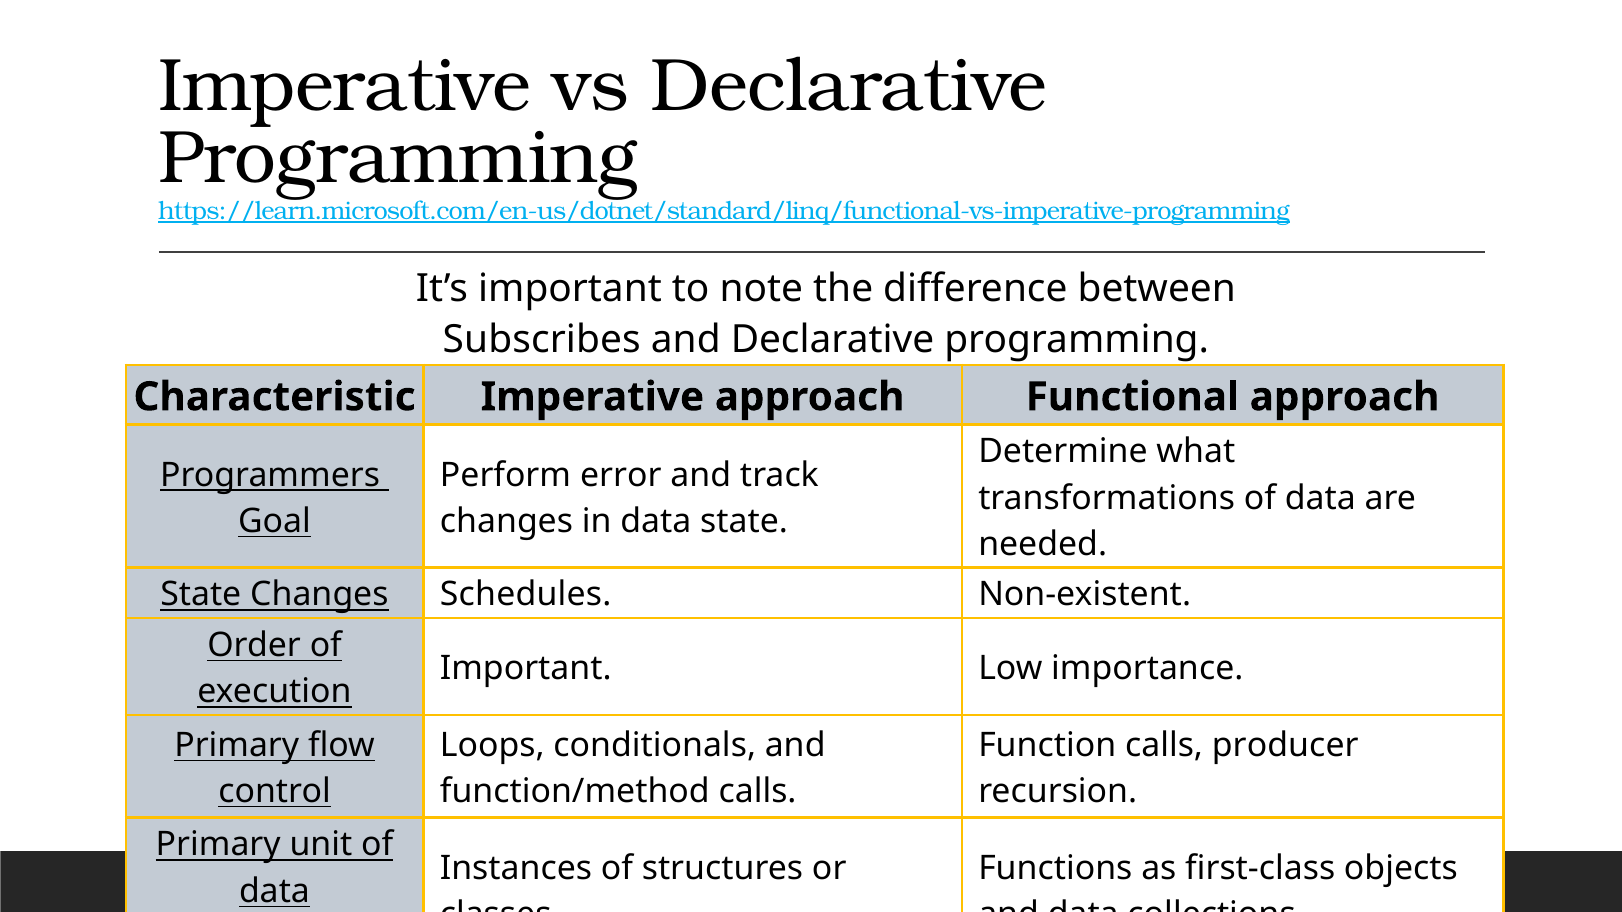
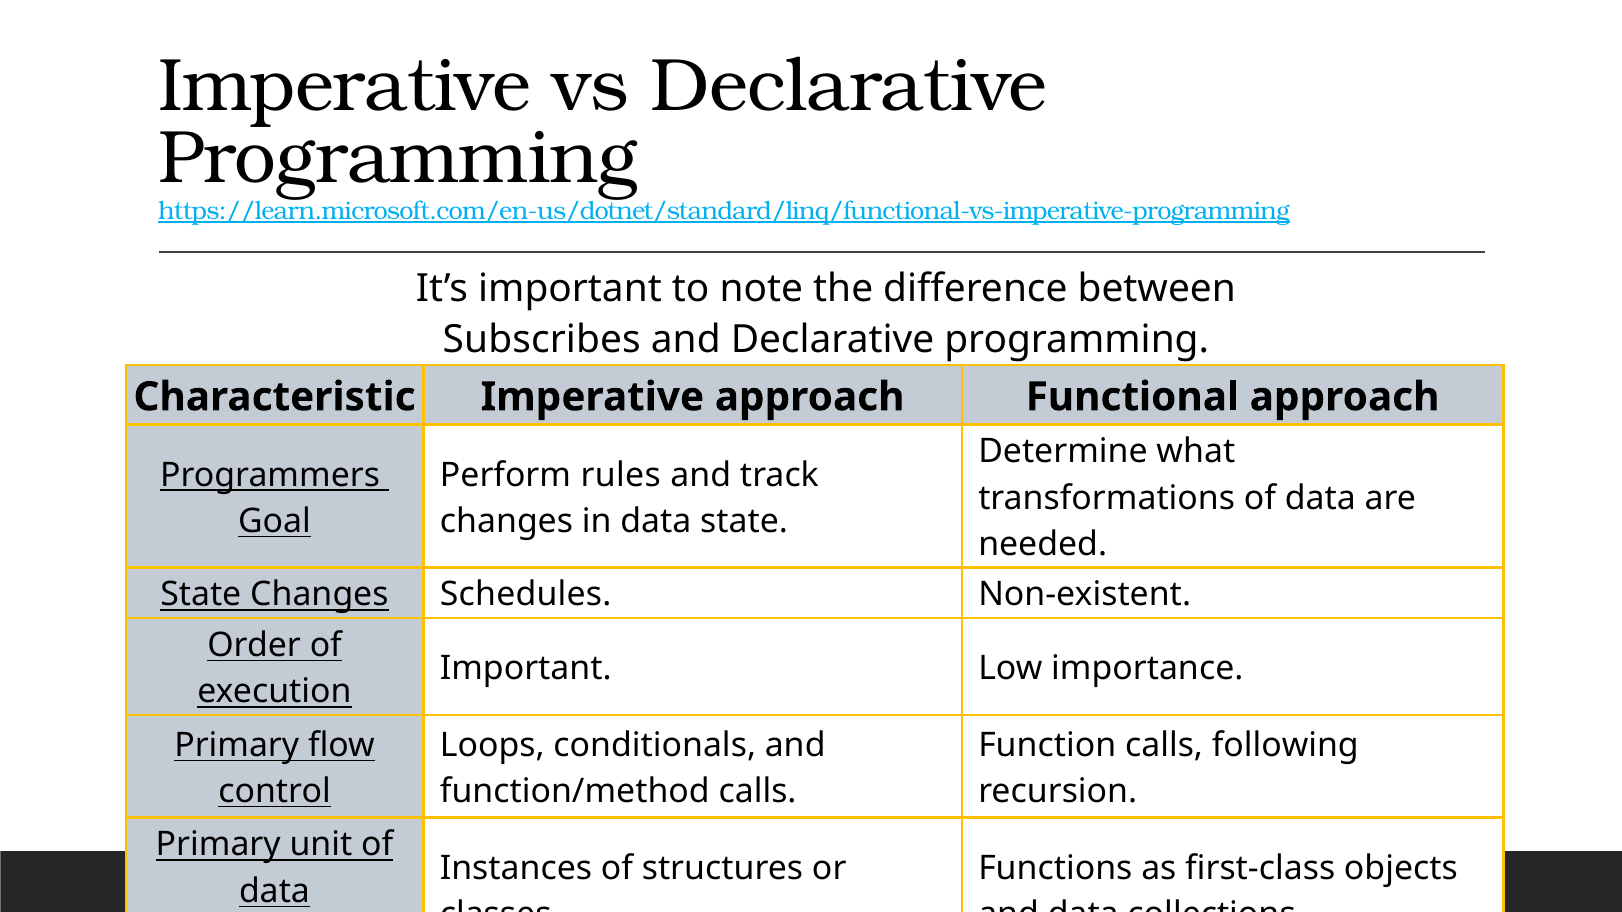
error: error -> rules (621, 475)
producer: producer -> following (1285, 745)
